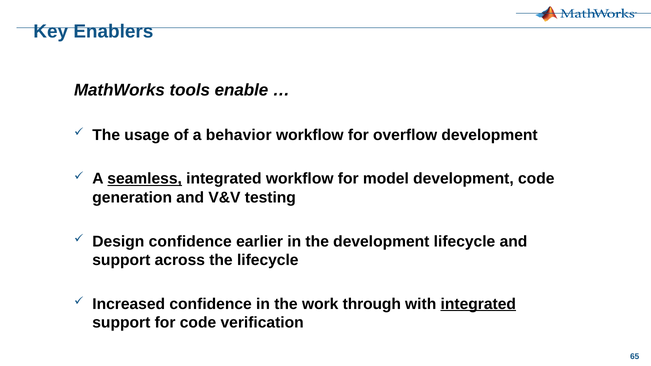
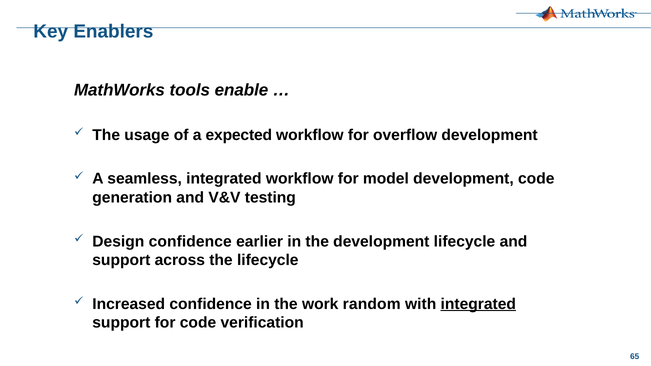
behavior: behavior -> expected (239, 135)
seamless underline: present -> none (145, 179)
through: through -> random (372, 304)
